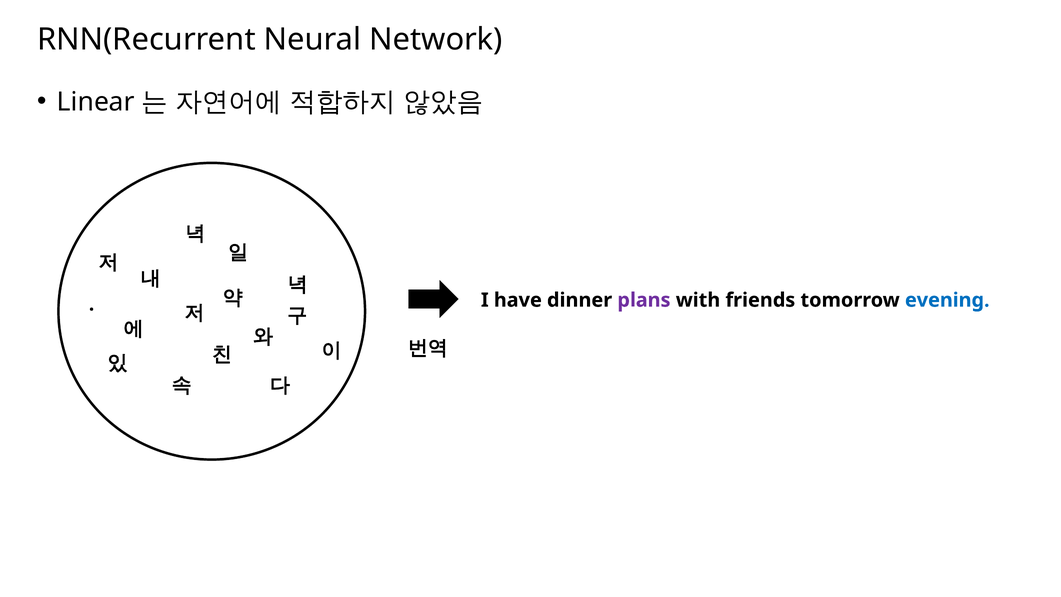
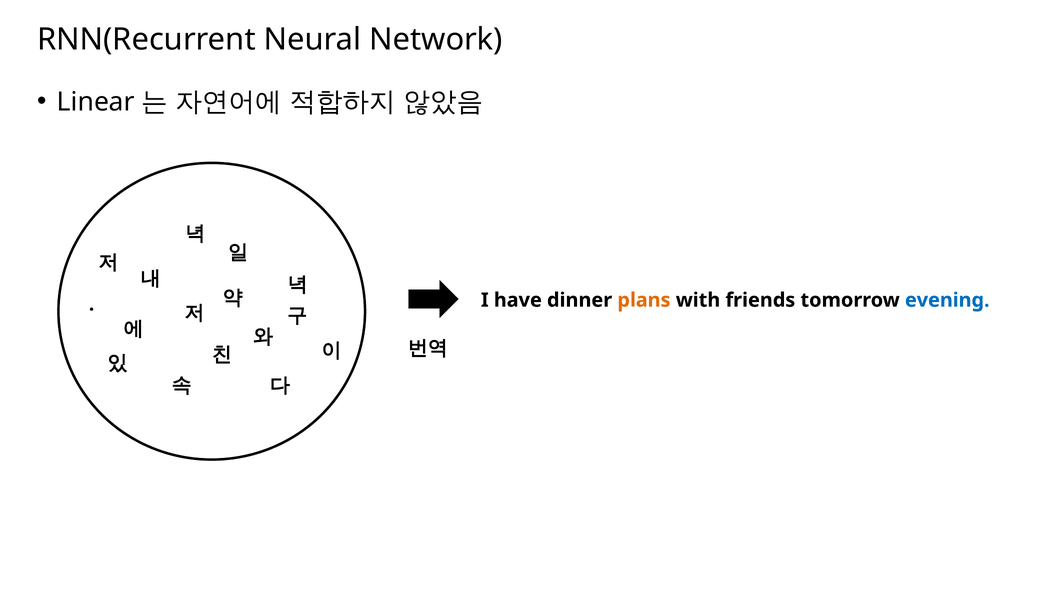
plans colour: purple -> orange (644, 300)
